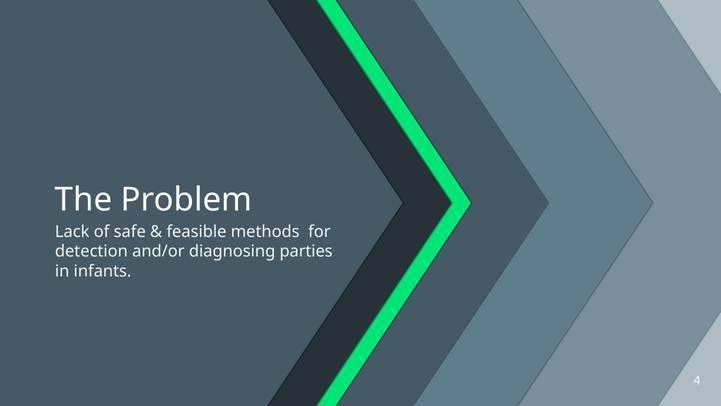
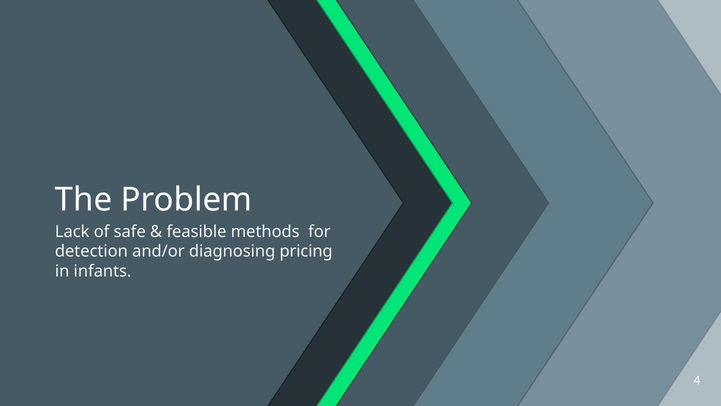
parties: parties -> pricing (306, 251)
